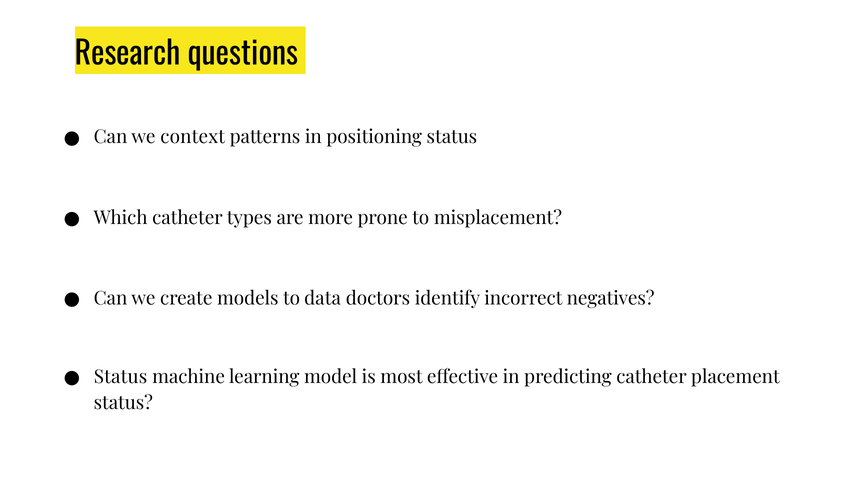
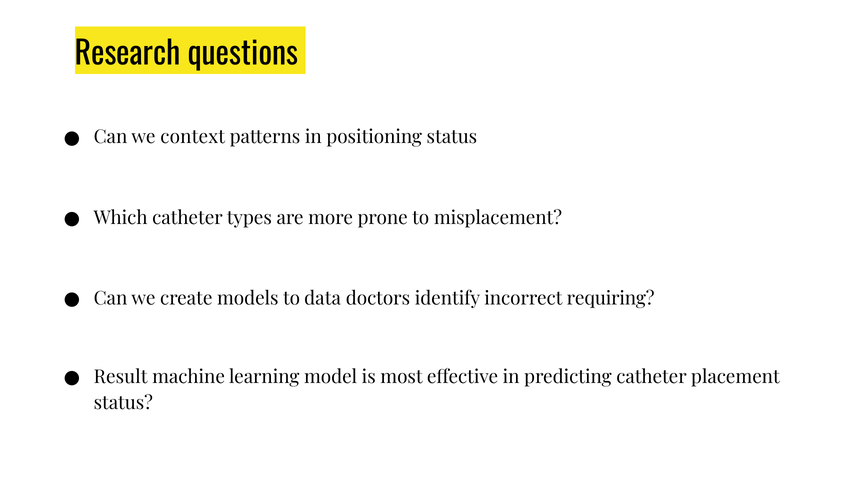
negatives: negatives -> requiring (611, 298)
Status: Status -> Result (121, 376)
